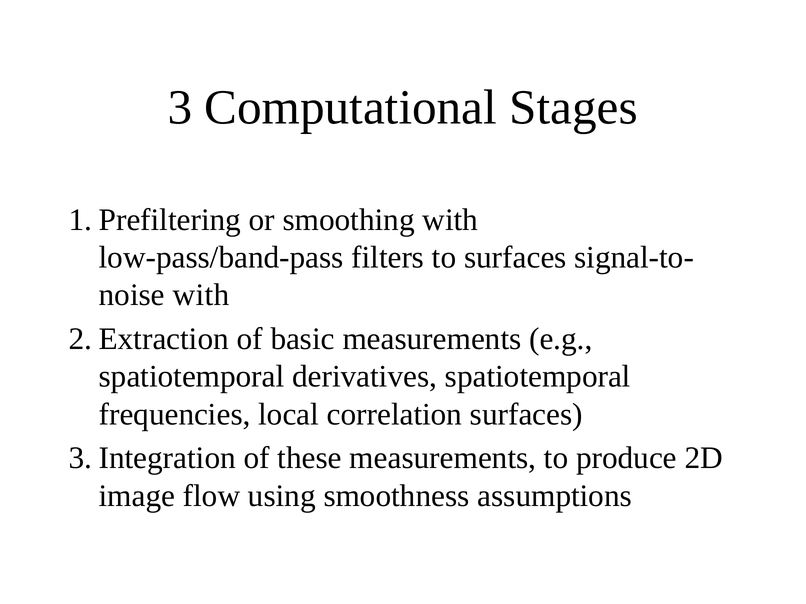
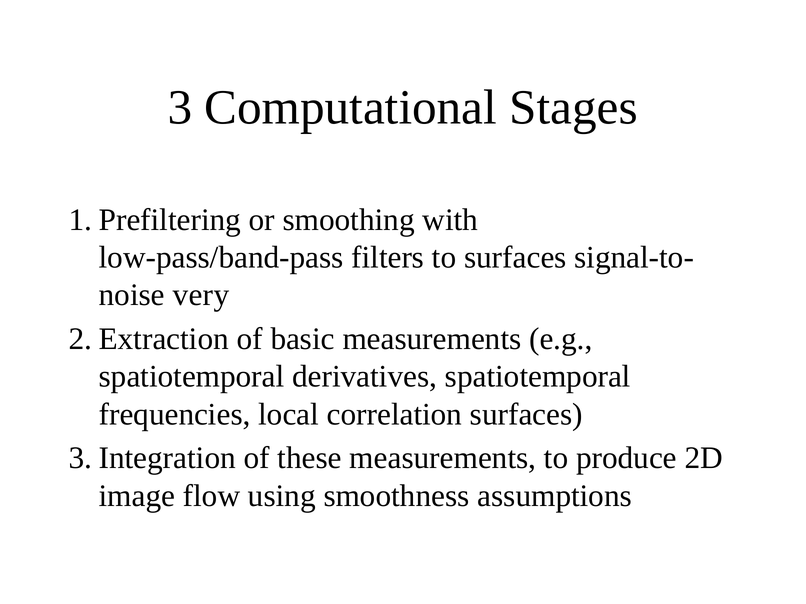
with: with -> very (201, 295)
